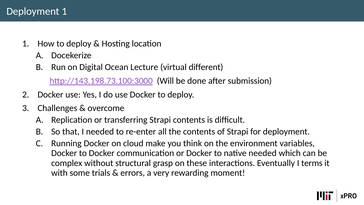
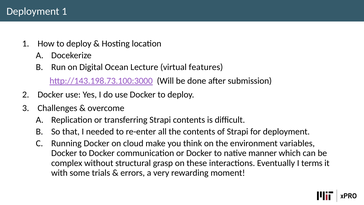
different: different -> features (206, 67)
native needed: needed -> manner (263, 153)
